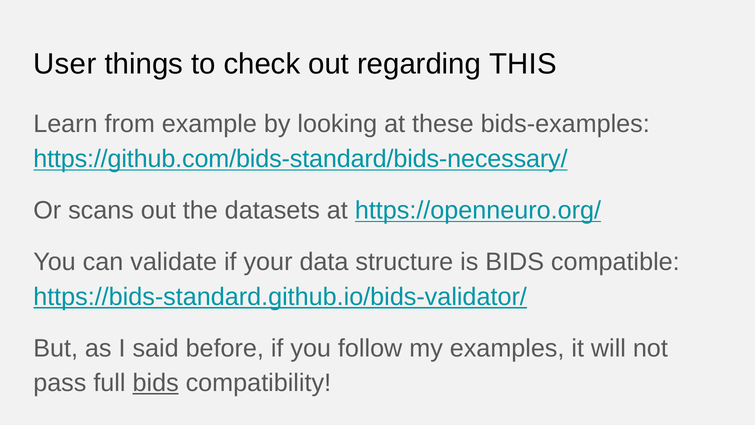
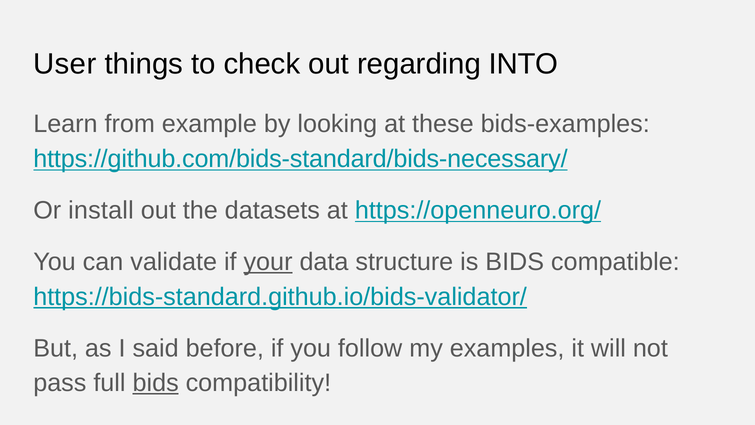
THIS: THIS -> INTO (523, 64)
scans: scans -> install (101, 210)
your underline: none -> present (268, 262)
